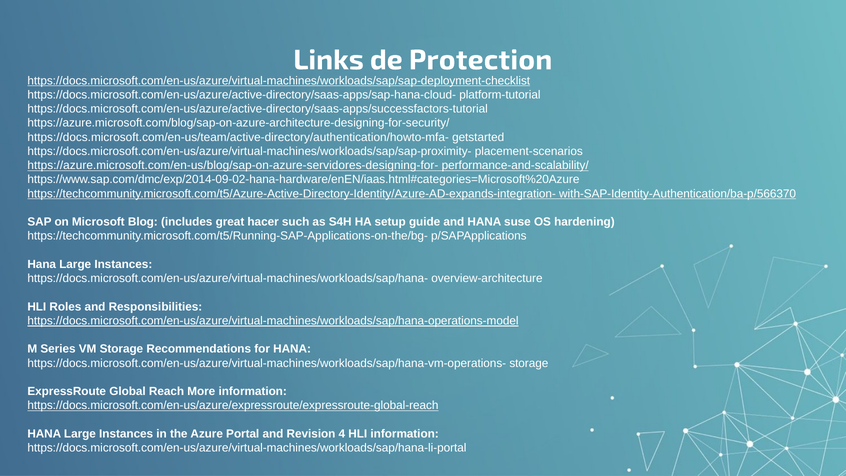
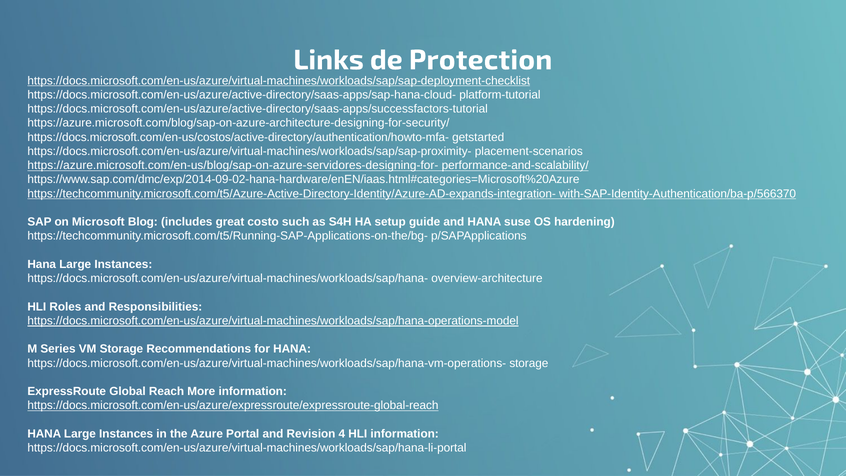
https://docs.microsoft.com/en-us/team/active-directory/authentication/howto-mfa-: https://docs.microsoft.com/en-us/team/active-directory/authentication/howto-mfa- -> https://docs.microsoft.com/en-us/costos/active-directory/authentication/howto-mfa- (238, 137)
hacer: hacer -> costo (263, 222)
